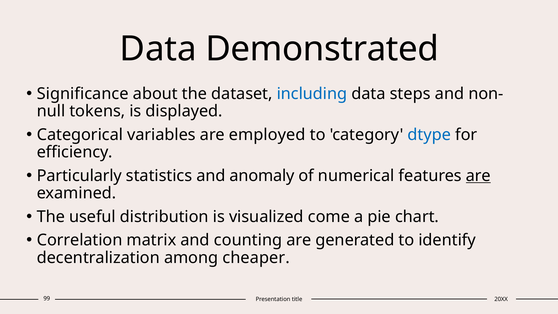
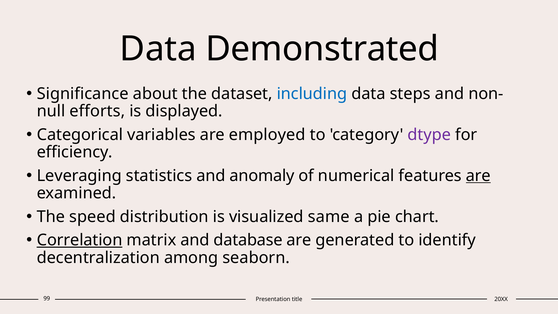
tokens: tokens -> efforts (97, 111)
dtype colour: blue -> purple (429, 135)
Particularly: Particularly -> Leveraging (79, 176)
useful: useful -> speed (92, 217)
come: come -> same (329, 217)
Correlation underline: none -> present (80, 240)
counting: counting -> database (248, 240)
cheaper: cheaper -> seaborn (256, 258)
